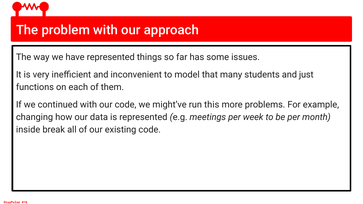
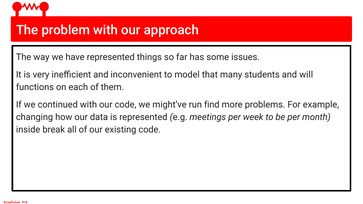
just: just -> will (306, 75)
this: this -> find (212, 105)
